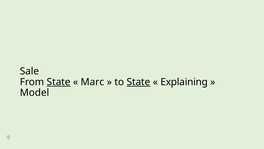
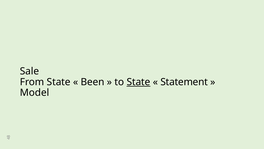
State underline: present -> none (59, 82)
Marc: Marc -> Been (93, 82)
Explaining: Explaining -> Statement (184, 82)
